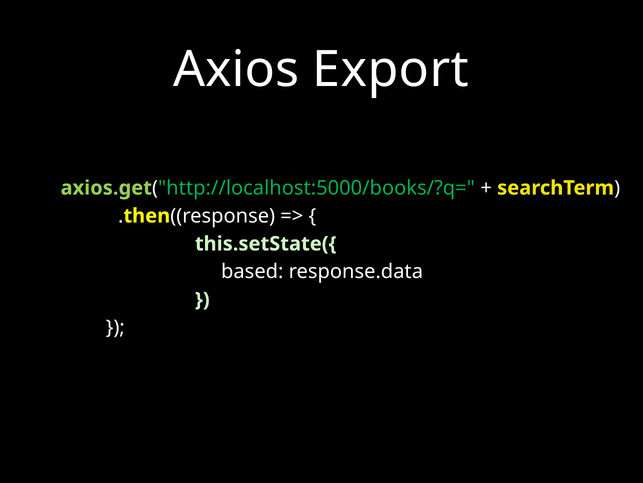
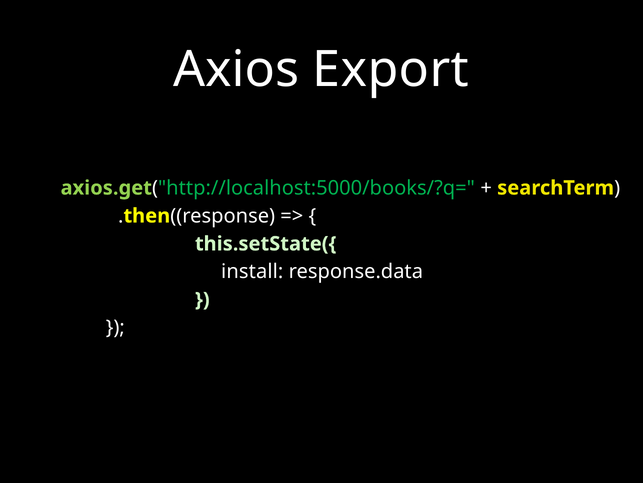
based: based -> install (252, 271)
